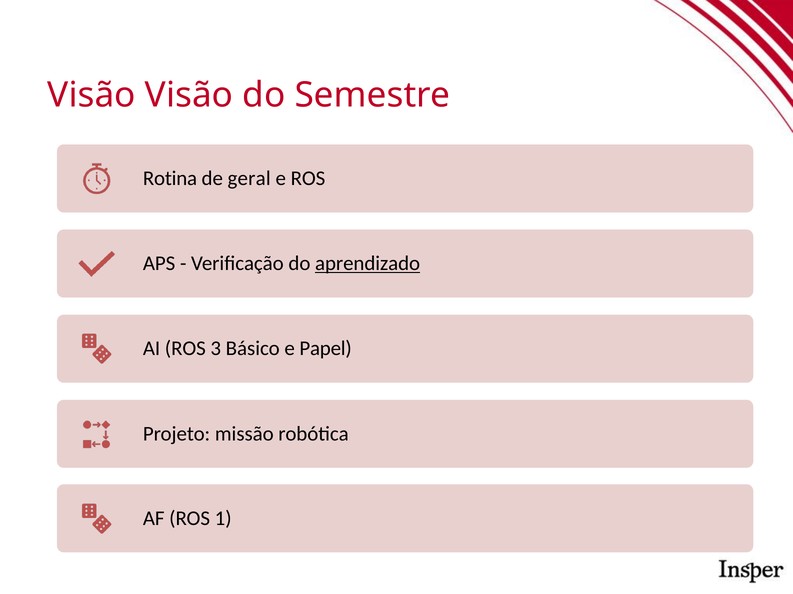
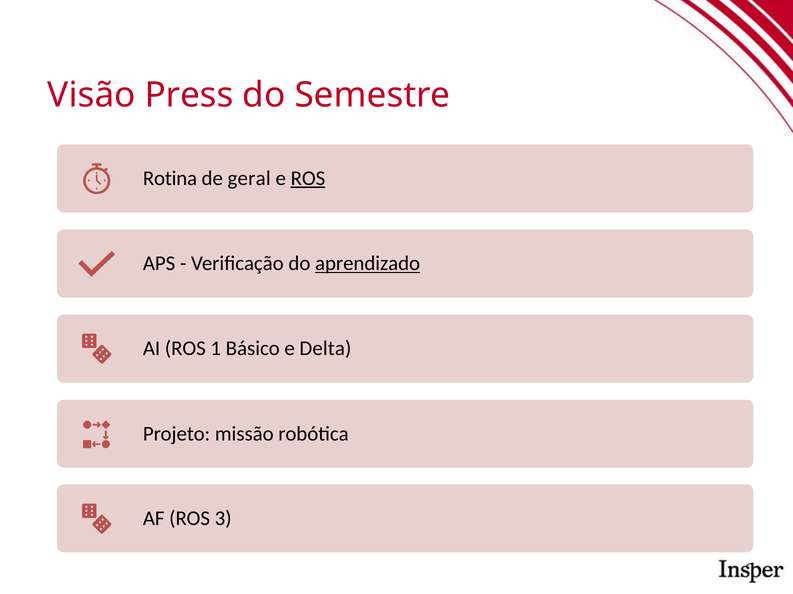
Visão Visão: Visão -> Press (189, 95)
ROS underline: none -> present (308, 179)
3: 3 -> 1 (216, 349)
Papel: Papel -> Delta (325, 349)
1: 1 -> 3 (223, 519)
